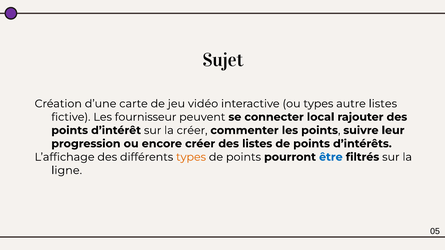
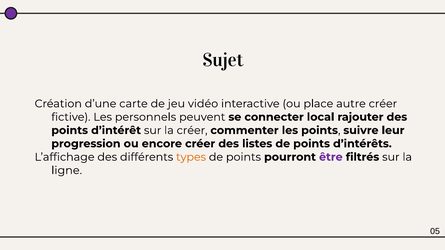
ou types: types -> place (318, 104)
autre listes: listes -> créer (383, 104)
fournisseur: fournisseur -> personnels (145, 117)
être colour: blue -> purple (331, 157)
